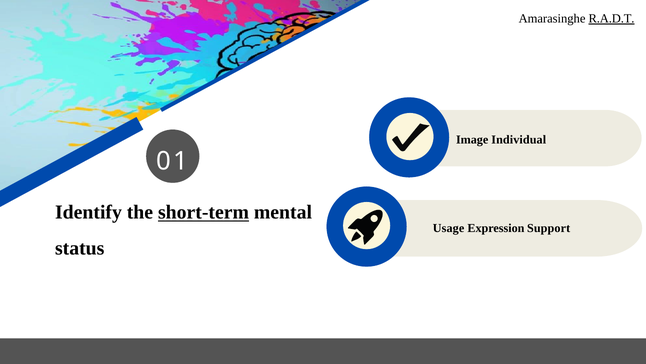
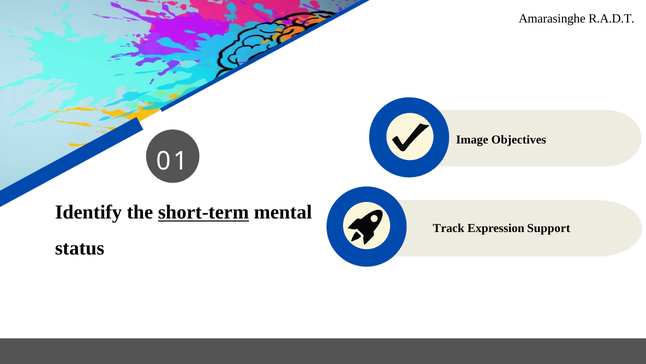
R.A.D.T underline: present -> none (612, 18)
Individual: Individual -> Objectives (519, 139)
Usage: Usage -> Track (449, 228)
